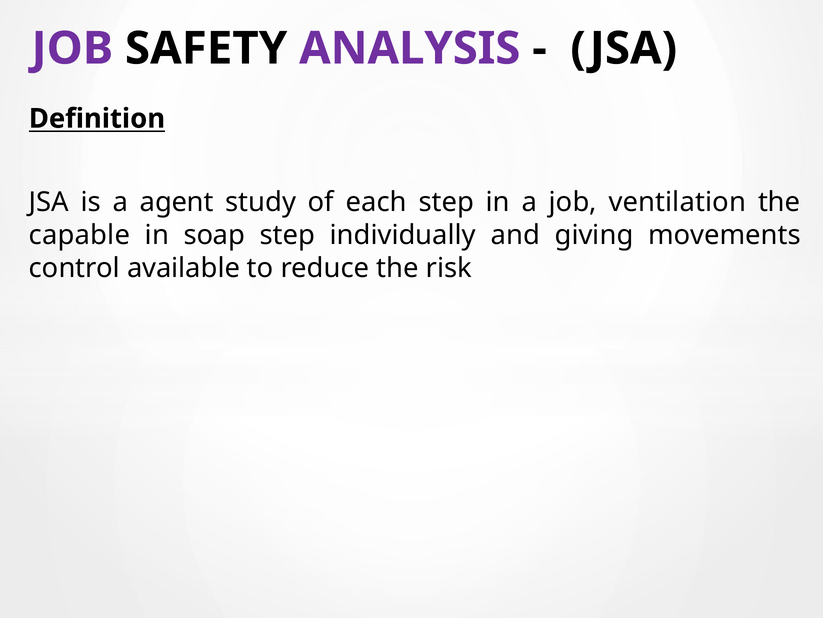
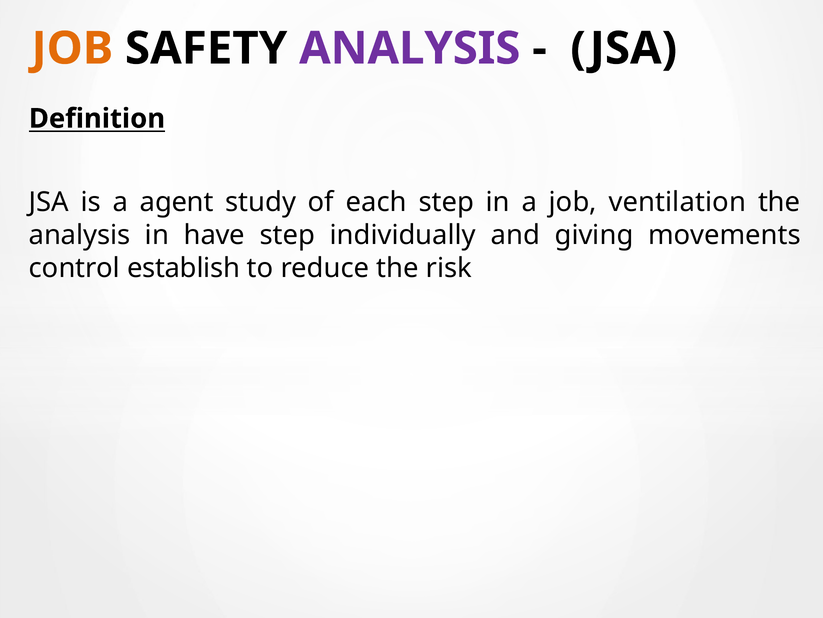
JOB colour: purple -> orange (72, 48)
capable: capable -> analysis (80, 235)
soap: soap -> have (214, 235)
available: available -> establish (184, 268)
